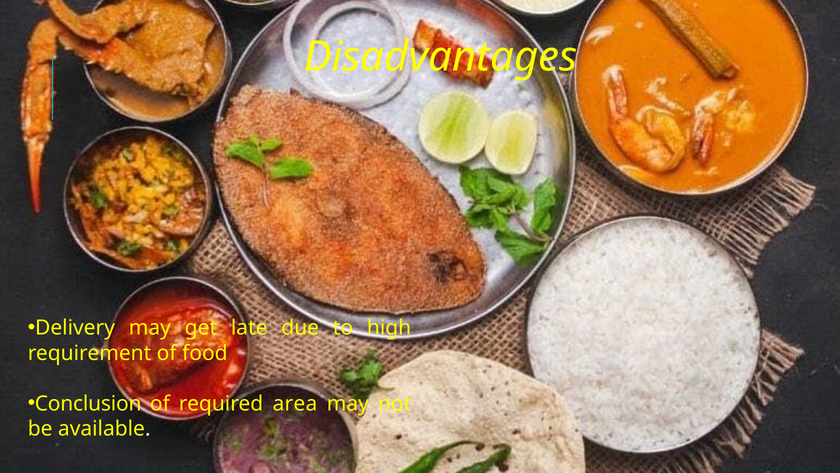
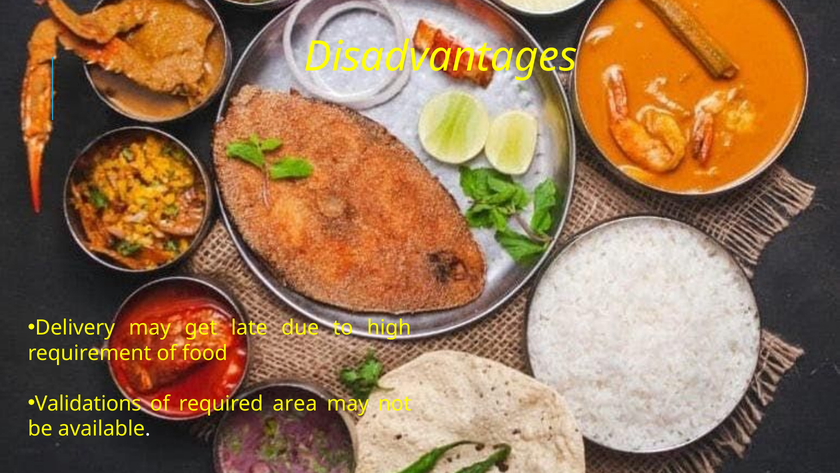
Conclusion: Conclusion -> Validations (88, 403)
